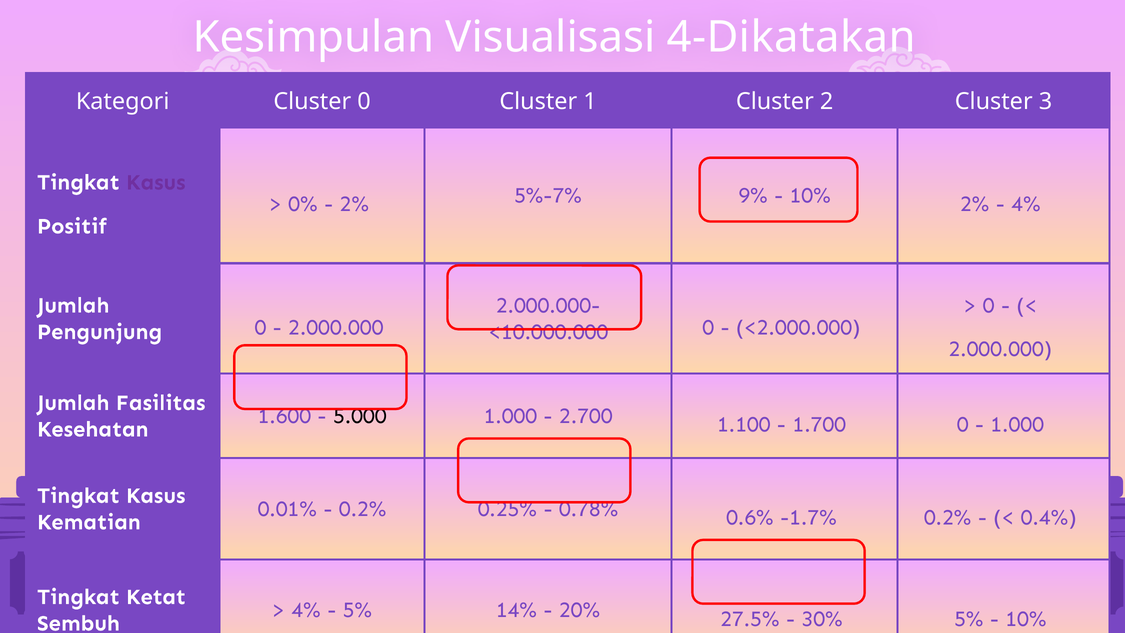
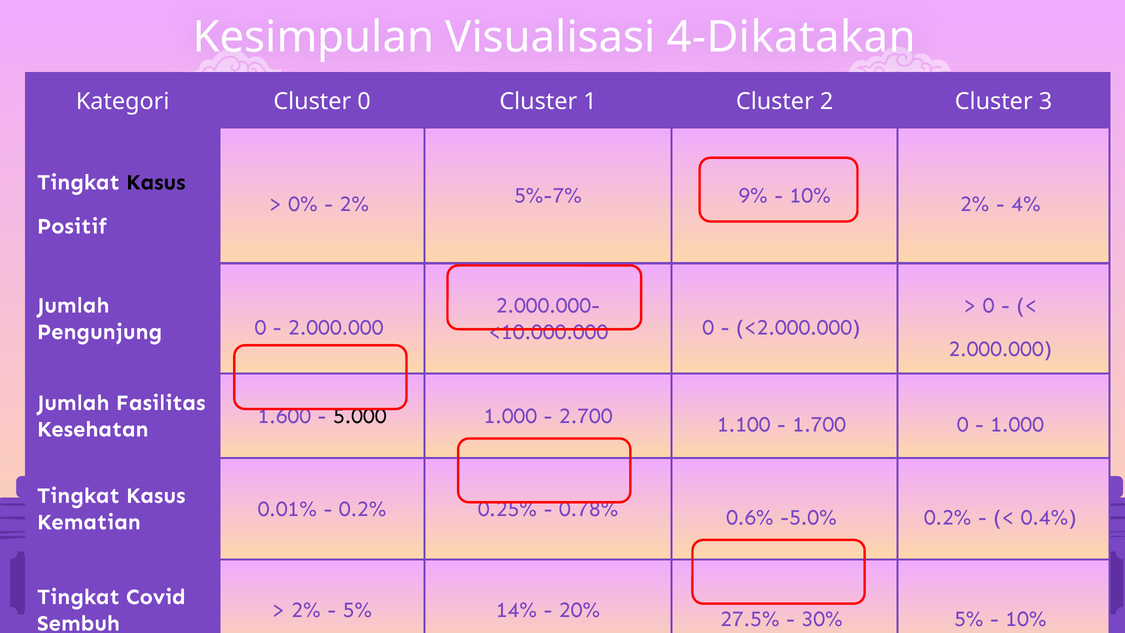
Kasus colour: purple -> black (156, 182)
-1.7%: -1.7% -> -5.0% (808, 517)
Ketat: Ketat -> Covid (156, 597)
4%: 4% -> 2% (306, 610)
